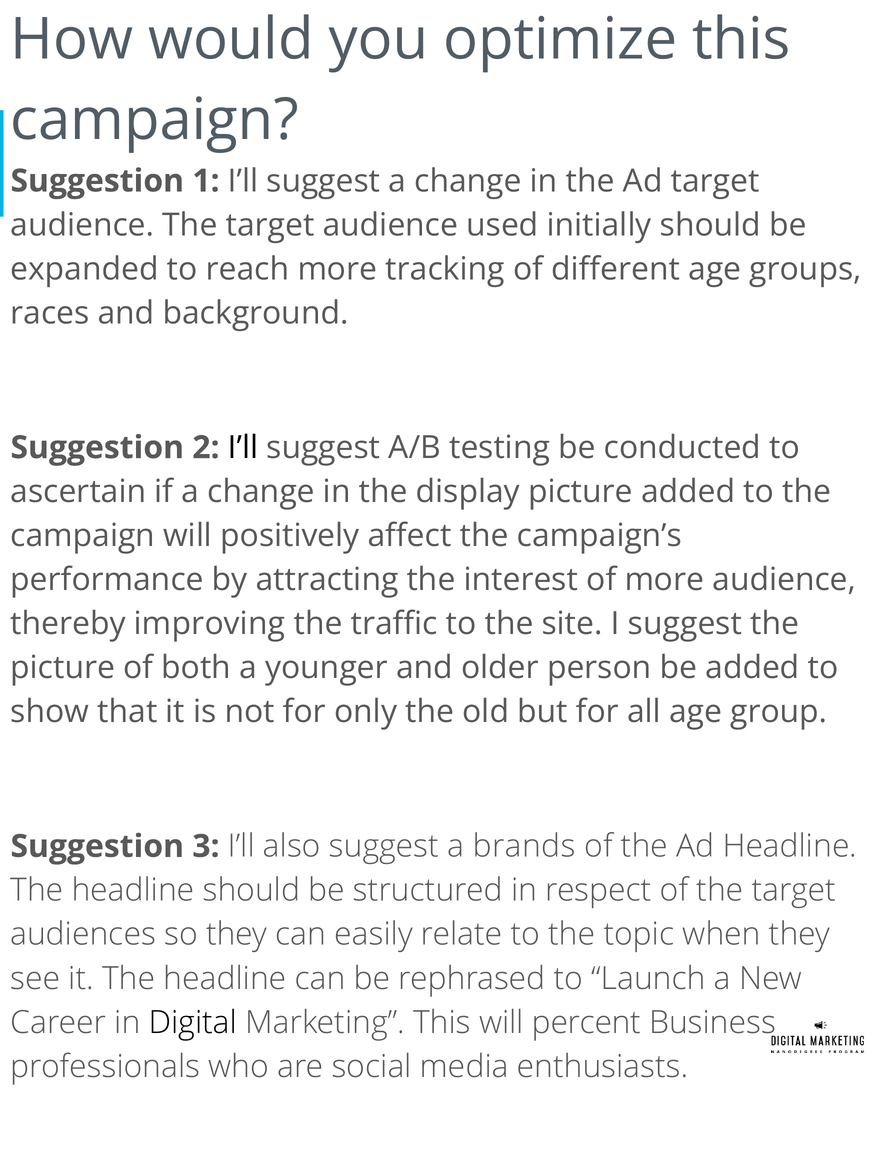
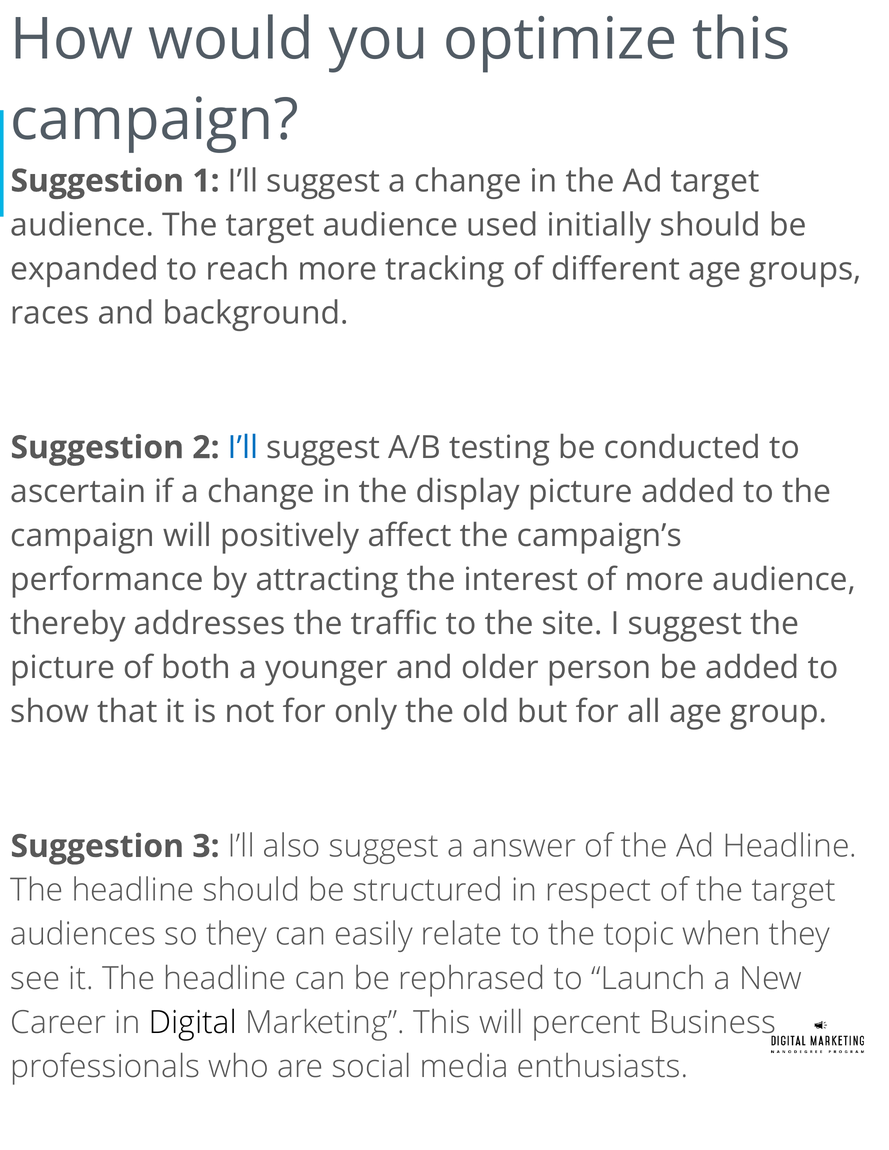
I’ll colour: black -> blue (243, 448)
improving: improving -> addresses (210, 624)
brands: brands -> answer (524, 847)
